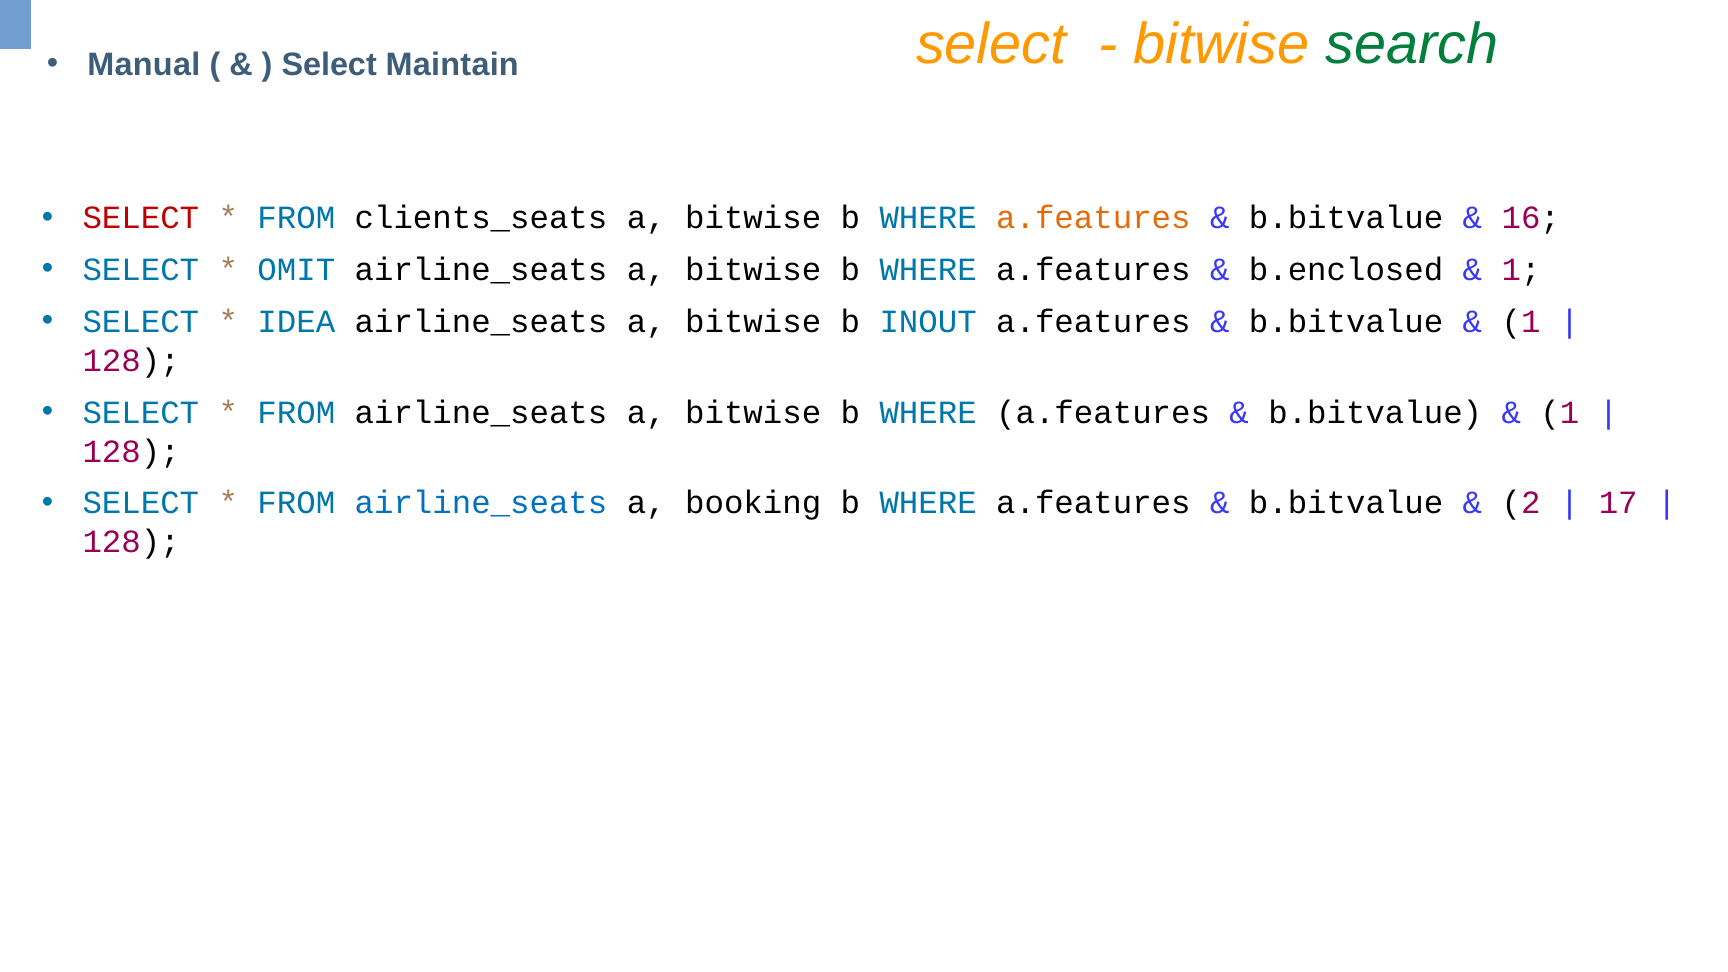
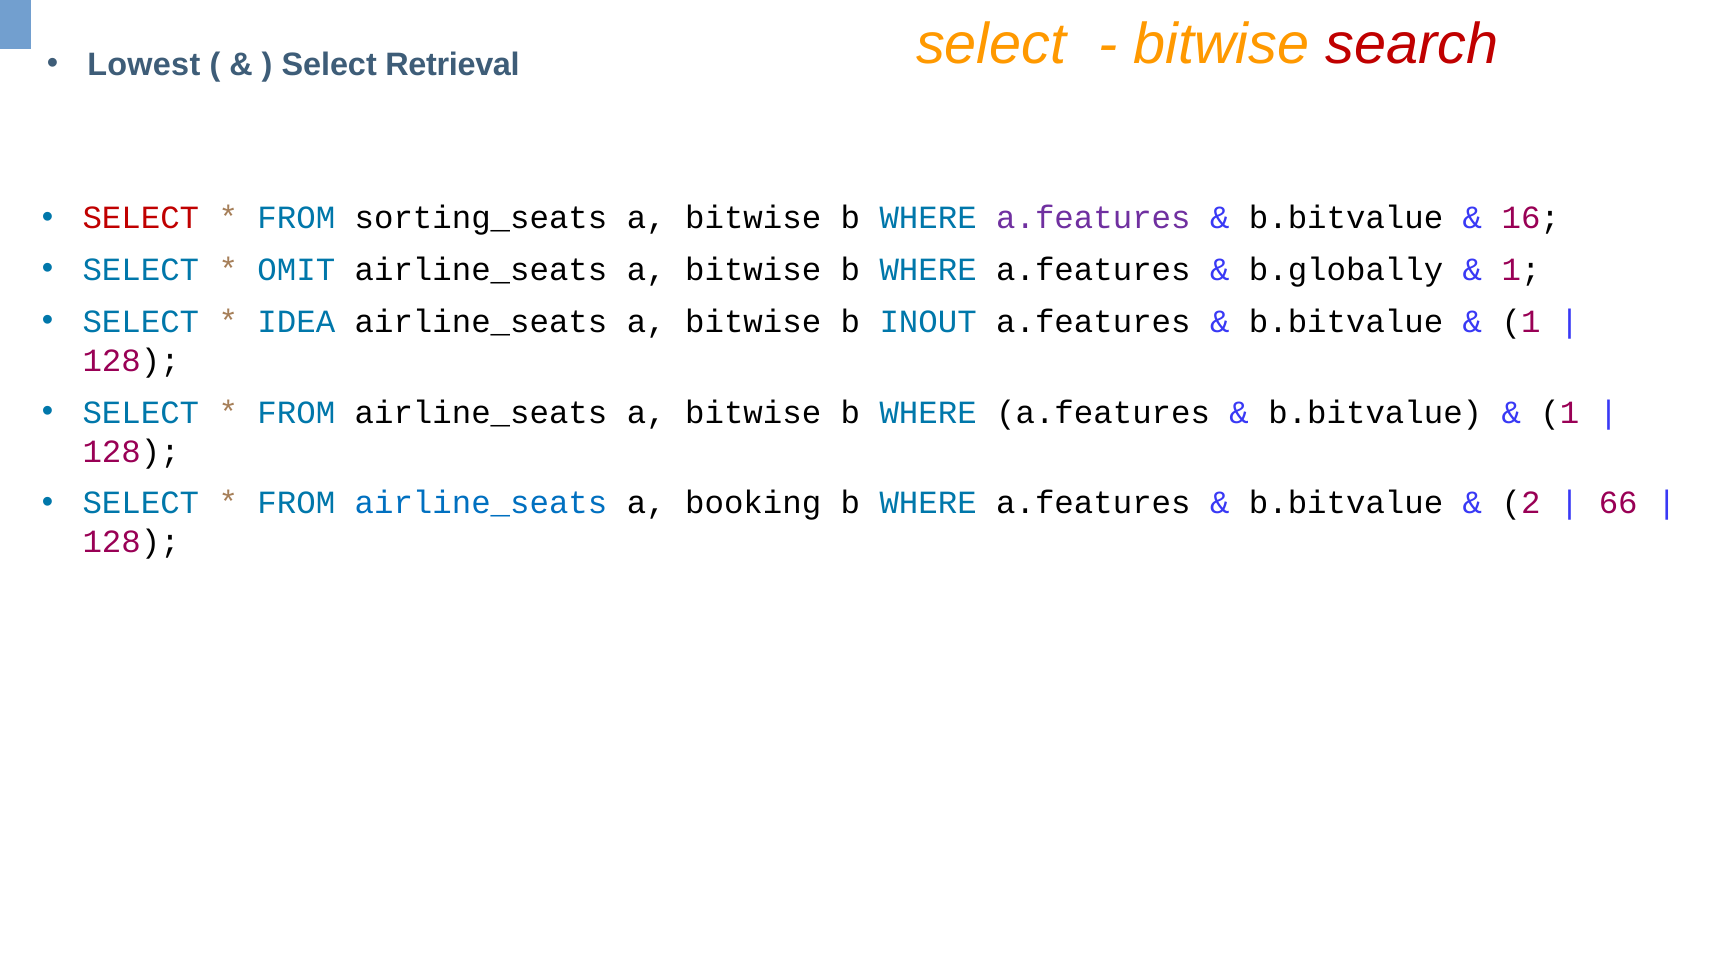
search colour: green -> red (1412, 45)
Manual: Manual -> Lowest (144, 65)
Maintain: Maintain -> Retrieval (453, 65)
clients_seats: clients_seats -> sorting_seats (481, 218)
a.features colour: orange -> purple (1093, 218)
b.enclosed: b.enclosed -> b.globally (1346, 270)
17: 17 -> 66 (1618, 503)
